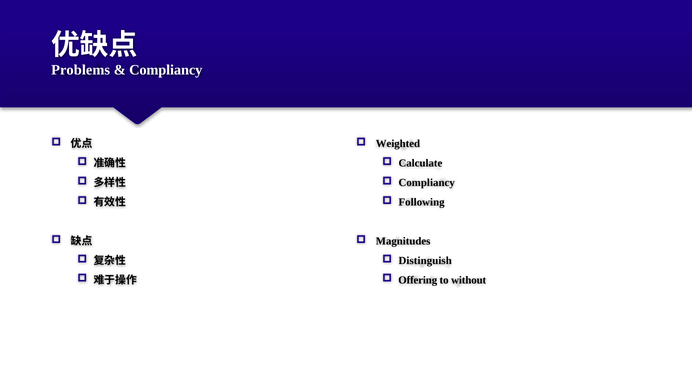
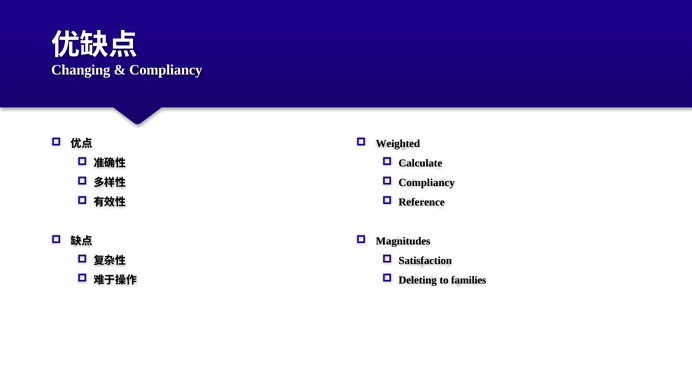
Problems: Problems -> Changing (81, 70)
Following: Following -> Reference (422, 202)
Distinguish: Distinguish -> Satisfaction (425, 261)
Offering: Offering -> Deleting (418, 280)
without: without -> families (469, 280)
